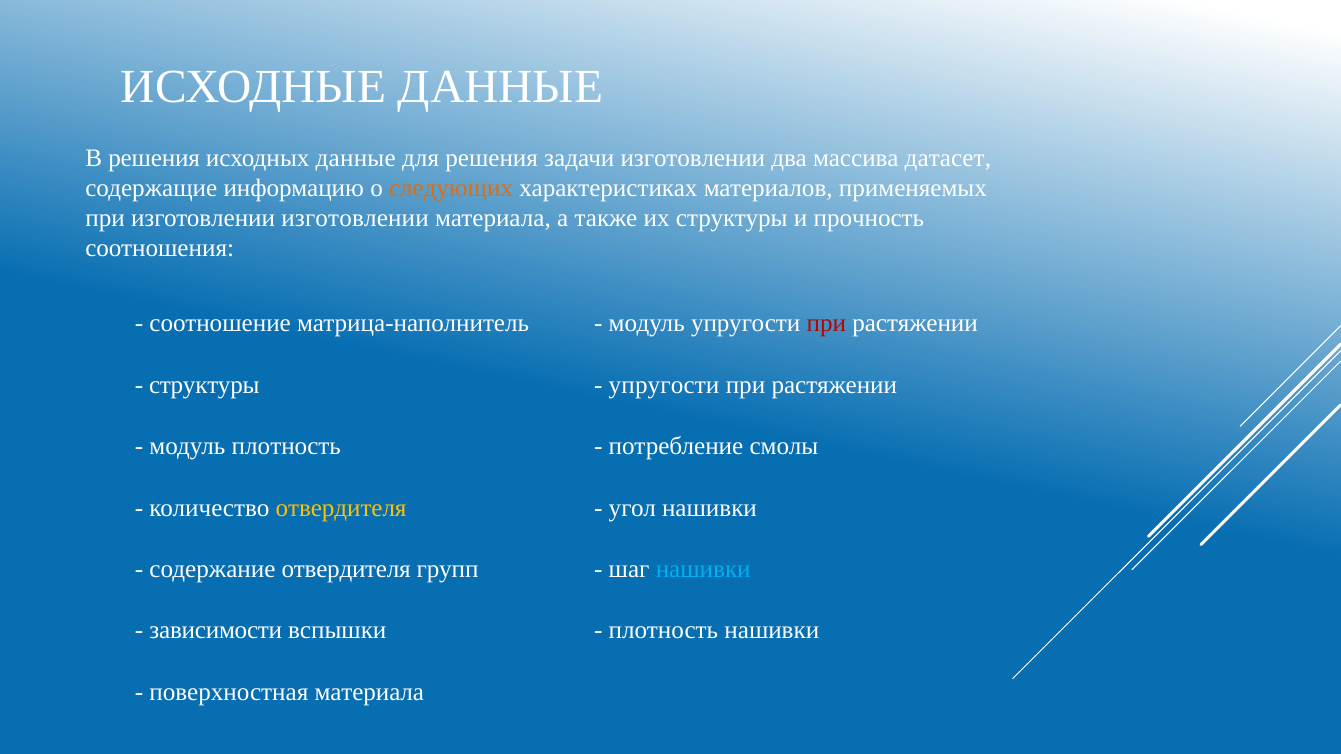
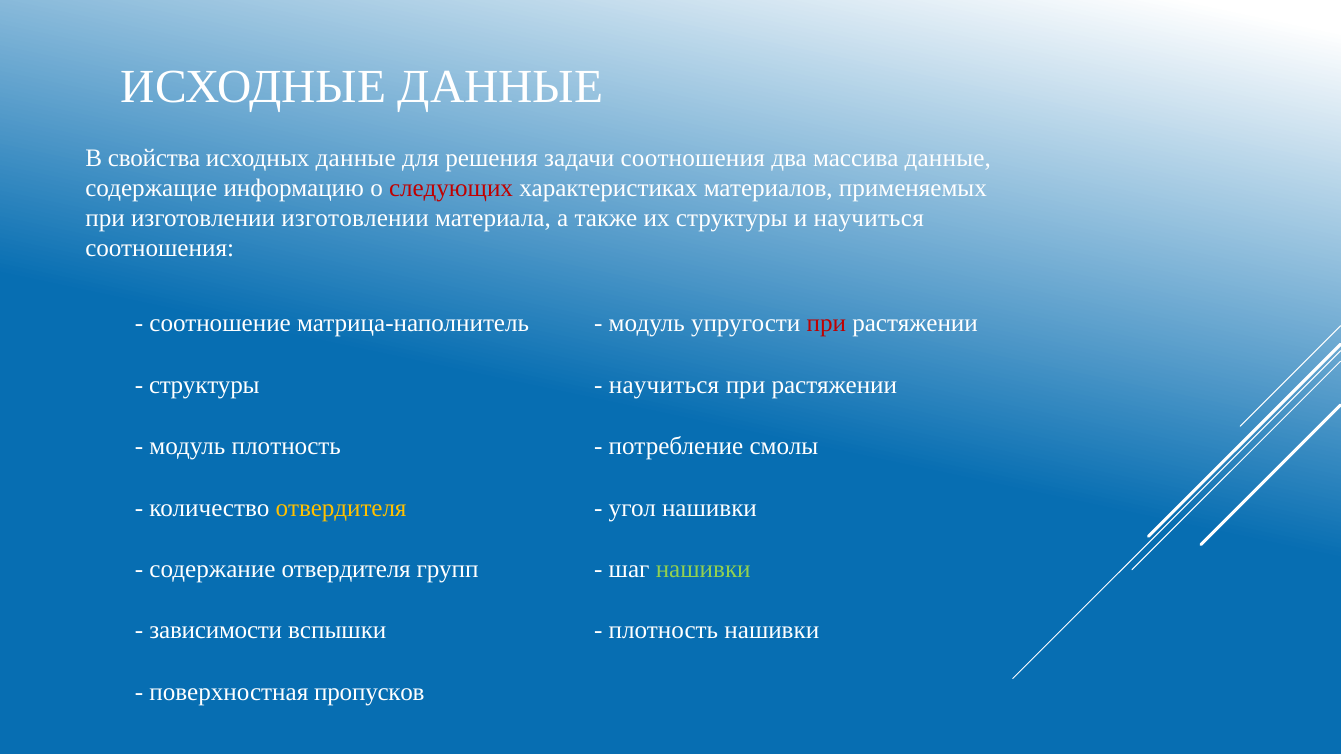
В решения: решения -> свойства (154, 158)
задачи изготовлении: изготовлении -> соотношения (693, 158)
массива датасет: датасет -> данные (948, 158)
следующих colour: orange -> red (451, 188)
и прочность: прочность -> научиться (869, 218)
упругости: упругости -> научиться (664, 385)
нашивки colour: light blue -> light green (703, 569)
поверхностная материала: материала -> пропусков (369, 692)
